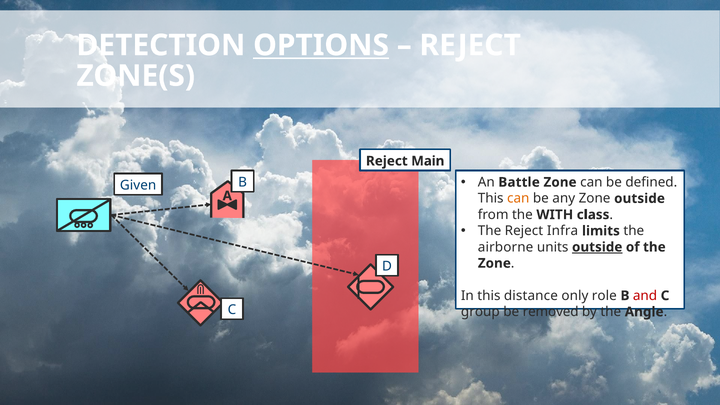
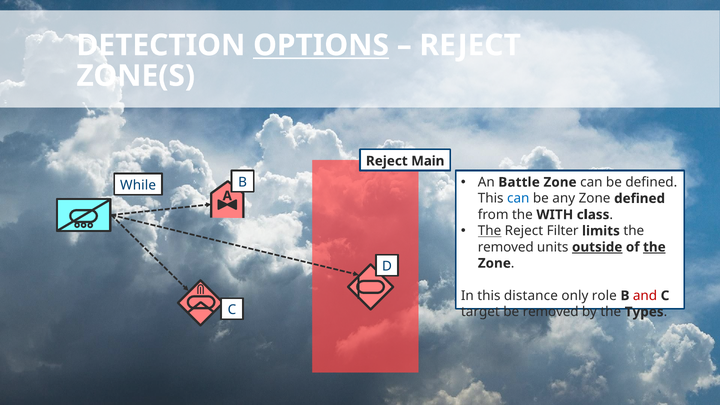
Given: Given -> While (138, 185)
can colour: orange -> blue (518, 198)
Zone outside: outside -> defined (640, 198)
The underline: none -> present (490, 231)
Infra: Infra -> Filter (563, 231)
airborne: airborne -> removed (506, 247)
the underline: none -> present (654, 247)
group: group -> target (480, 312)
Angle: Angle -> Types (644, 312)
